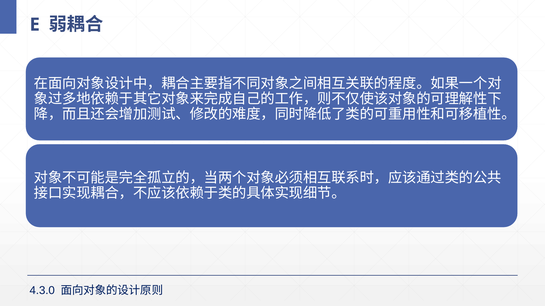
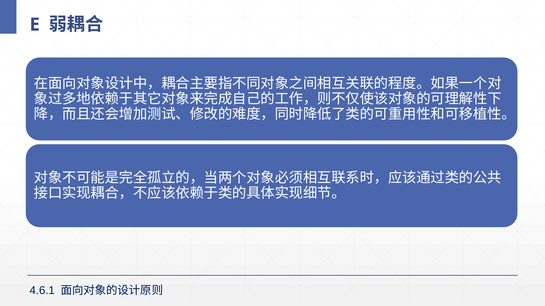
4.3.0: 4.3.0 -> 4.6.1 (42, 291)
